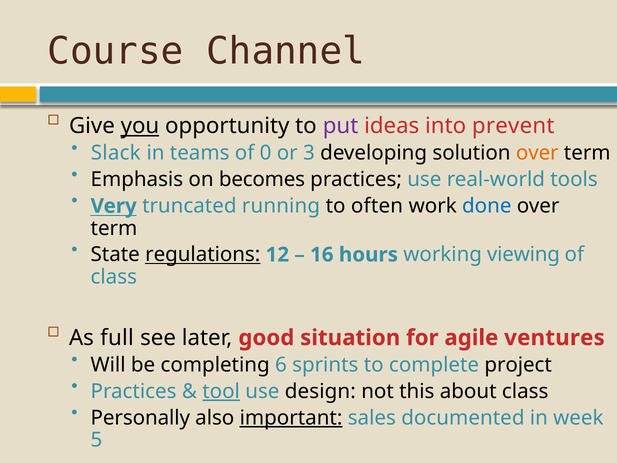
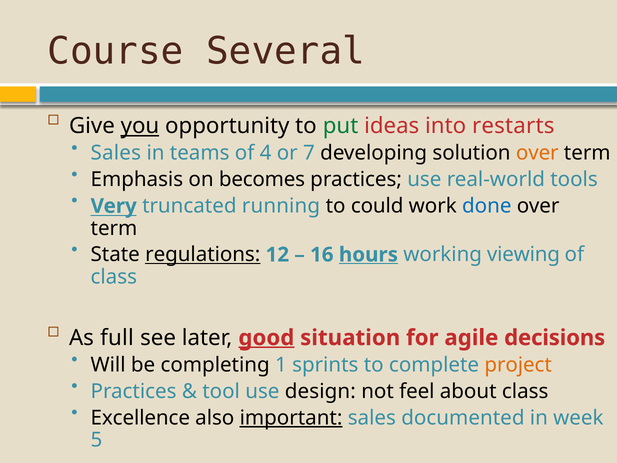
Channel: Channel -> Several (286, 51)
put colour: purple -> green (341, 126)
prevent: prevent -> restarts (513, 126)
Slack: Slack -> Sales (116, 153)
0: 0 -> 4 (266, 153)
3: 3 -> 7 (309, 153)
often: often -> could (377, 206)
hours underline: none -> present (368, 255)
good underline: none -> present (266, 338)
ventures: ventures -> decisions (555, 338)
6: 6 -> 1 (281, 365)
project colour: black -> orange (518, 365)
tool underline: present -> none (221, 391)
this: this -> feel (417, 391)
Personally: Personally -> Excellence (140, 418)
